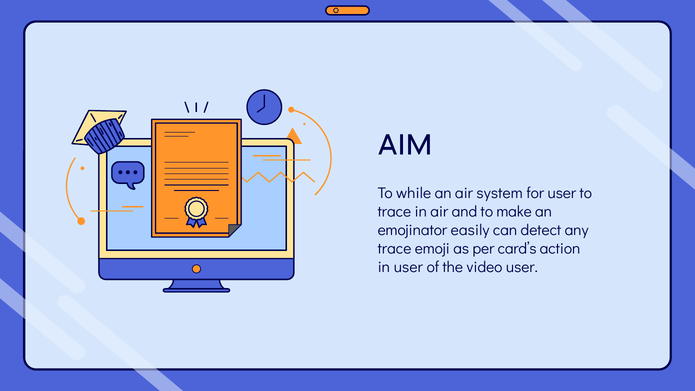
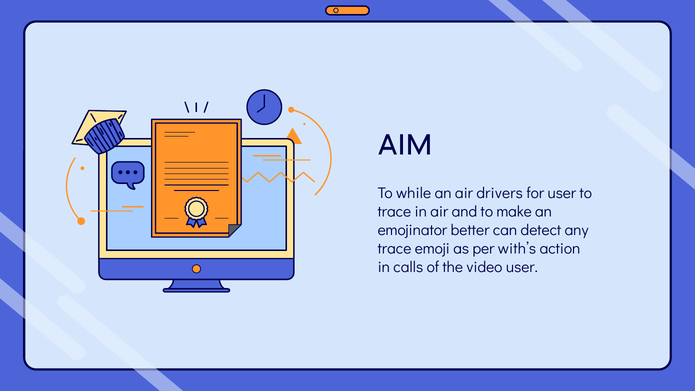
system: system -> drivers (500, 193)
easily: easily -> better (470, 230)
card’s: card’s -> with’s (517, 249)
in user: user -> calls (408, 267)
